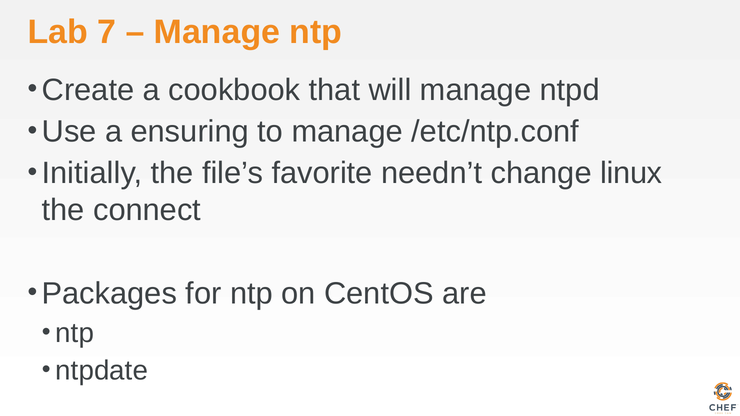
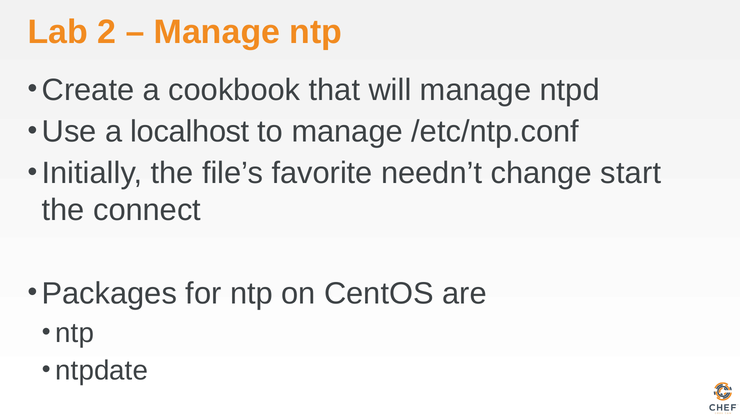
7: 7 -> 2 (107, 32)
ensuring: ensuring -> localhost (190, 132)
linux: linux -> start (631, 173)
